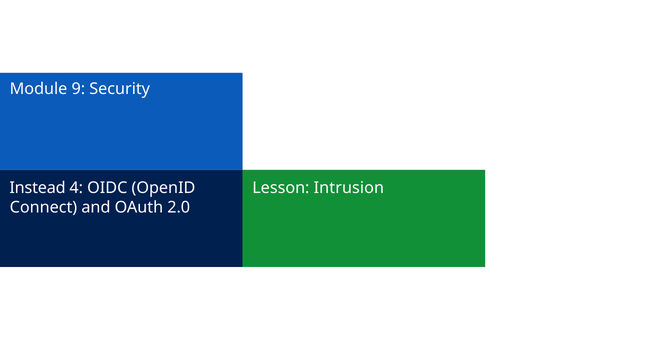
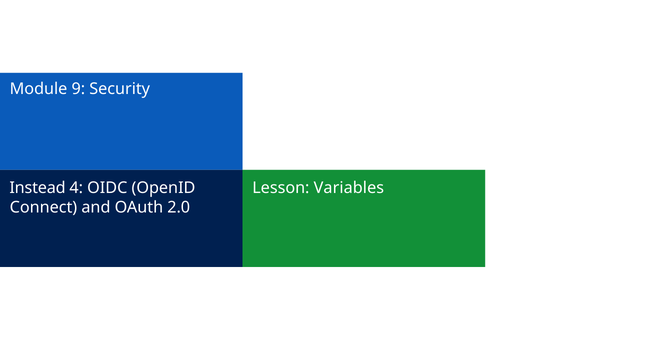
Intrusion: Intrusion -> Variables (349, 188)
